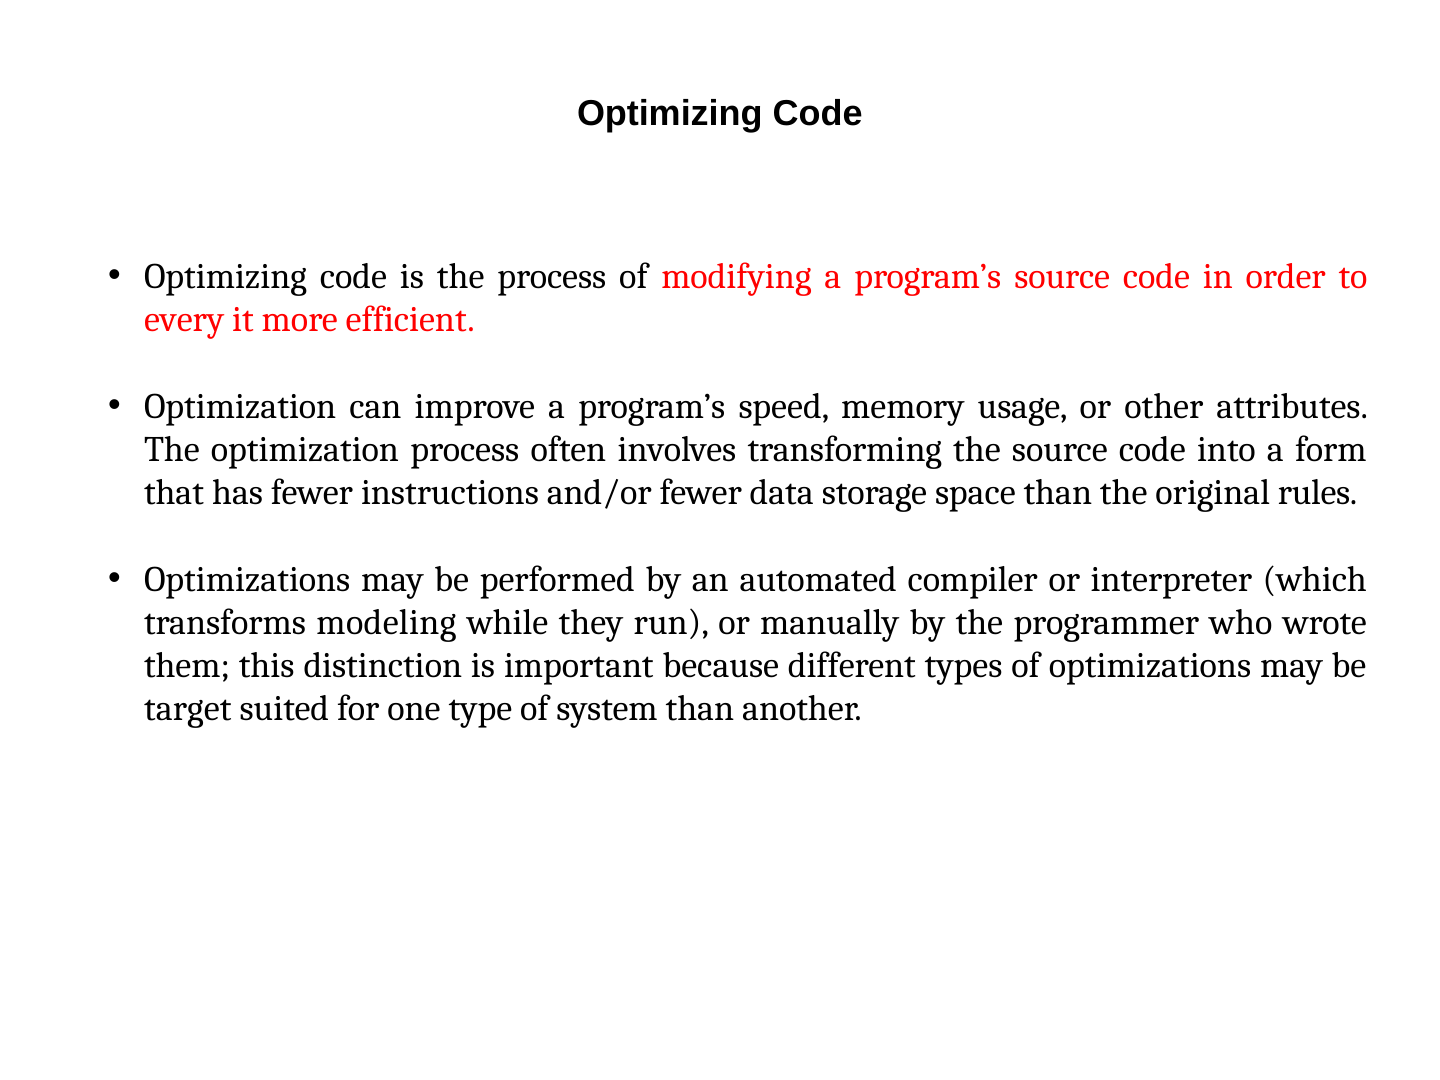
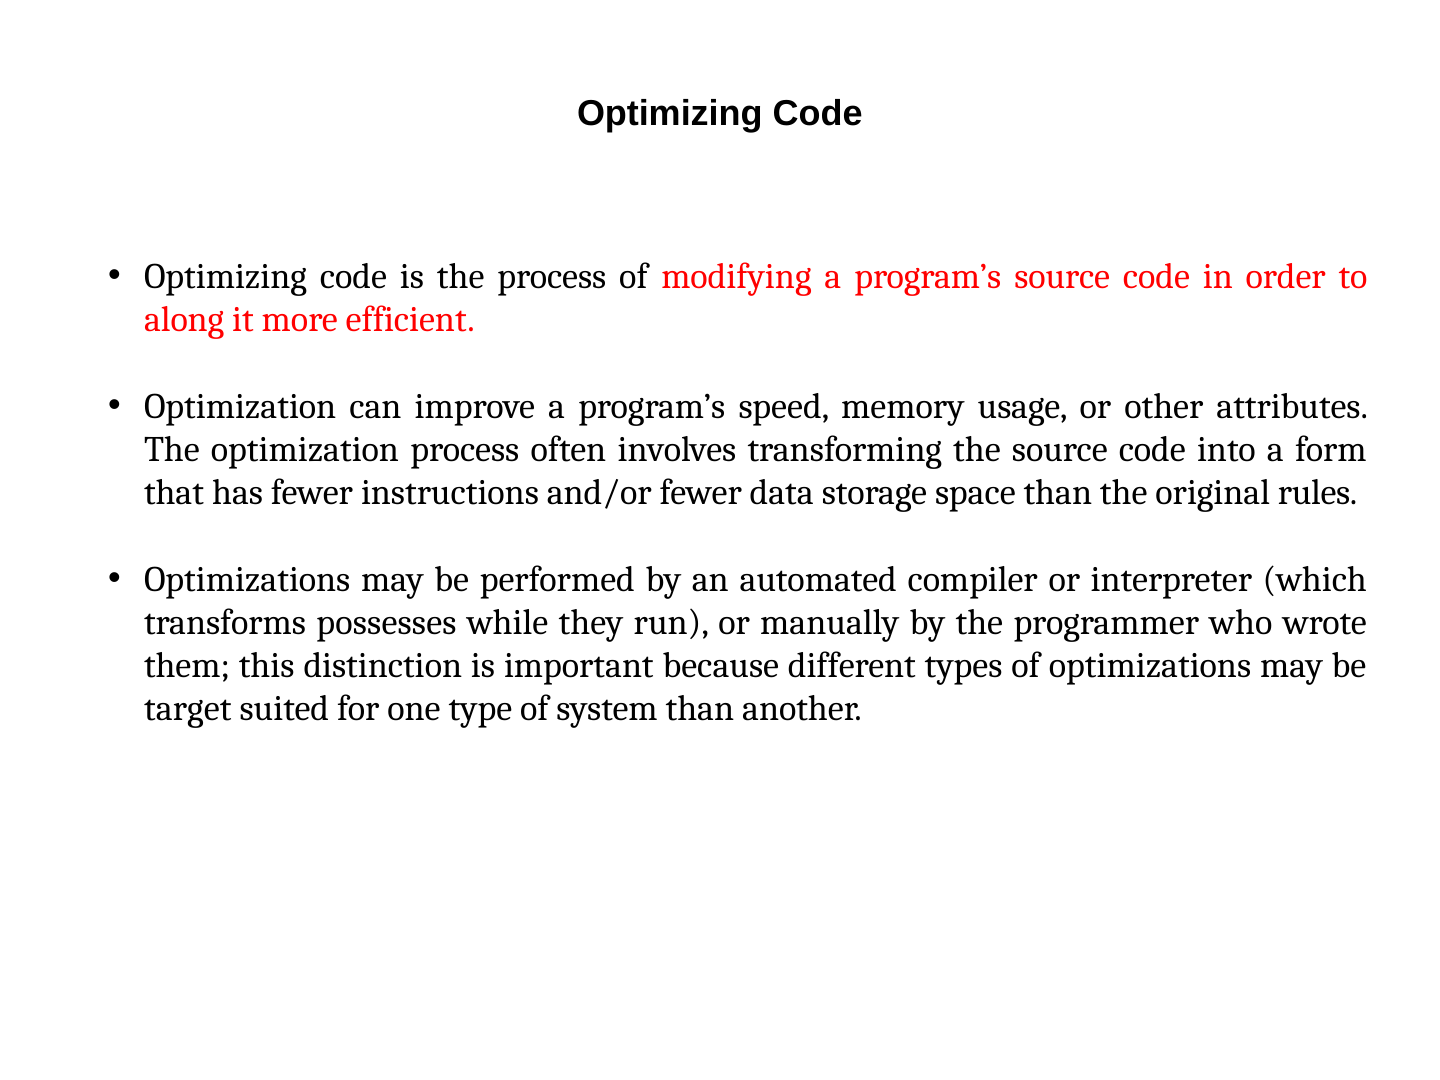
every: every -> along (184, 320)
modeling: modeling -> possesses (386, 622)
